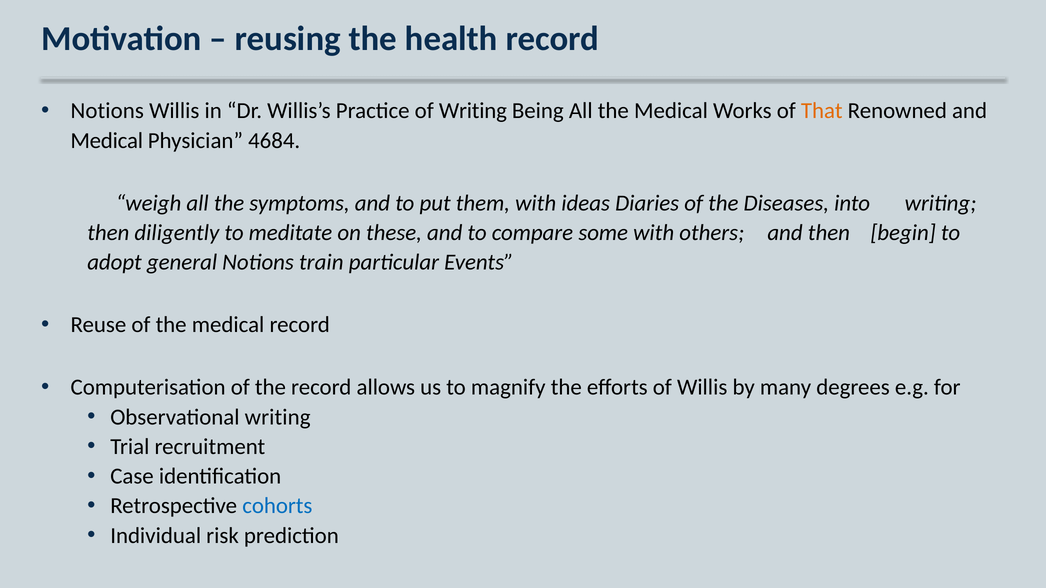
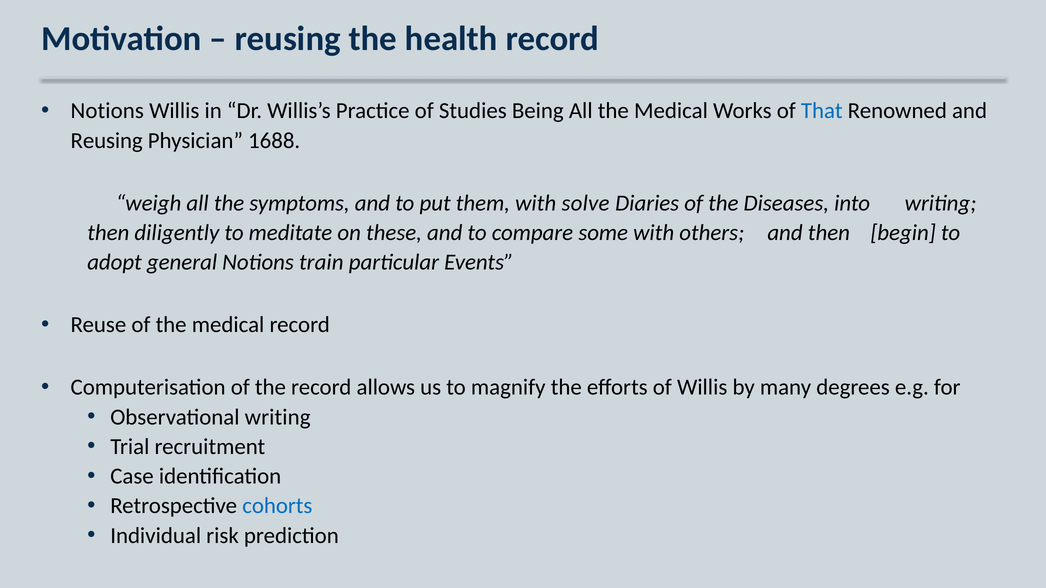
of Writing: Writing -> Studies (473, 111)
That colour: orange -> blue (822, 111)
Medical: Medical -> Reusing (107, 141)
4684: 4684 -> 1688 (274, 141)
ideas: ideas -> solve (586, 203)
